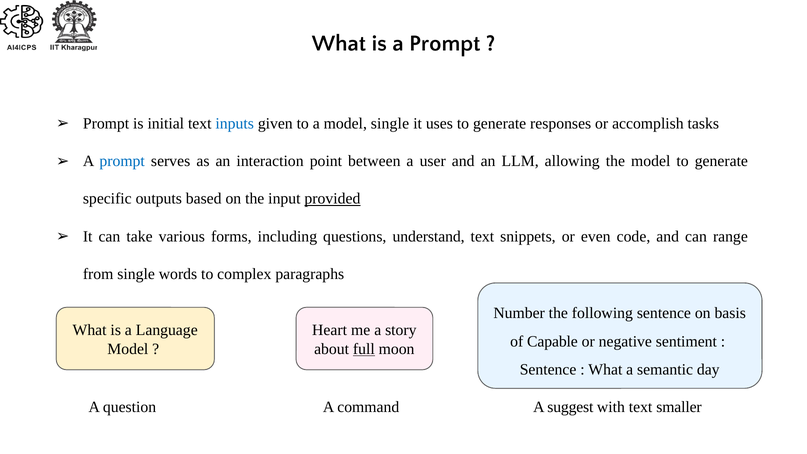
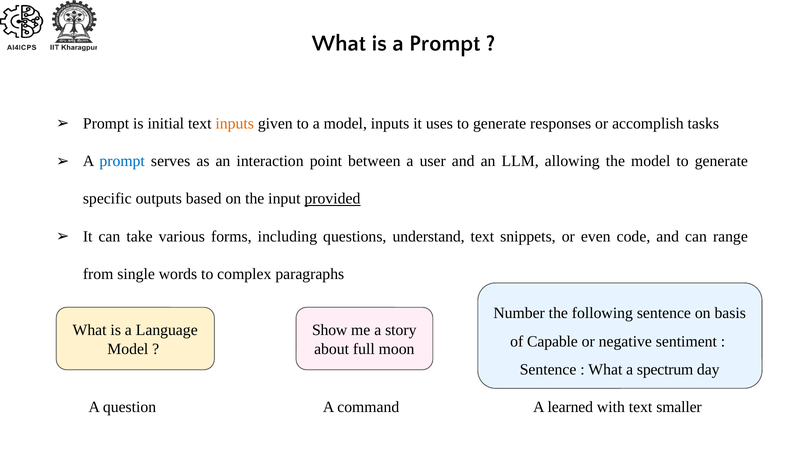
inputs colour: blue -> orange (235, 123)
model single: single -> inputs (390, 123)
Heart: Heart -> Show (330, 330)
full underline: present -> none (364, 349)
semantic: semantic -> spectrum (665, 370)
suggest: suggest -> learned (570, 407)
